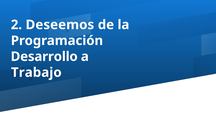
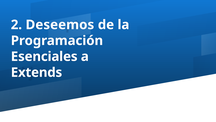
Desarrollo: Desarrollo -> Esenciales (44, 56)
Trabajo: Trabajo -> Extends (36, 72)
